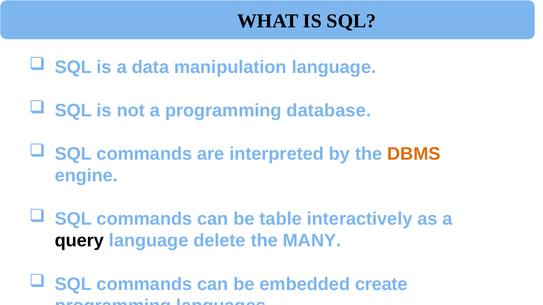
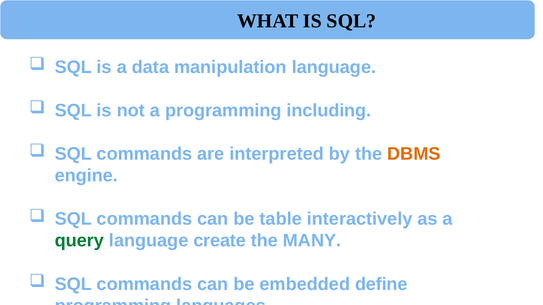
database: database -> including (329, 111)
query colour: black -> green (79, 241)
delete: delete -> create (220, 241)
create: create -> define (381, 284)
